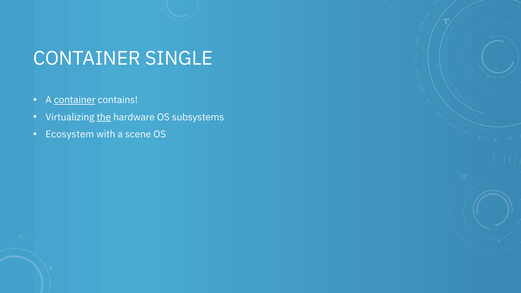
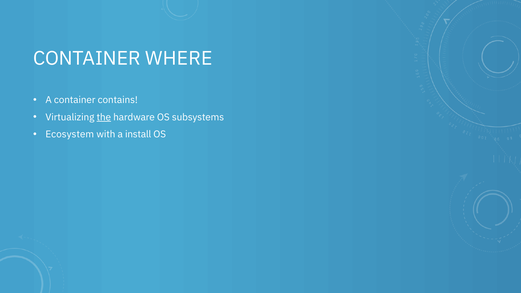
SINGLE: SINGLE -> WHERE (179, 59)
container underline: present -> none (75, 100)
scene: scene -> install (138, 134)
